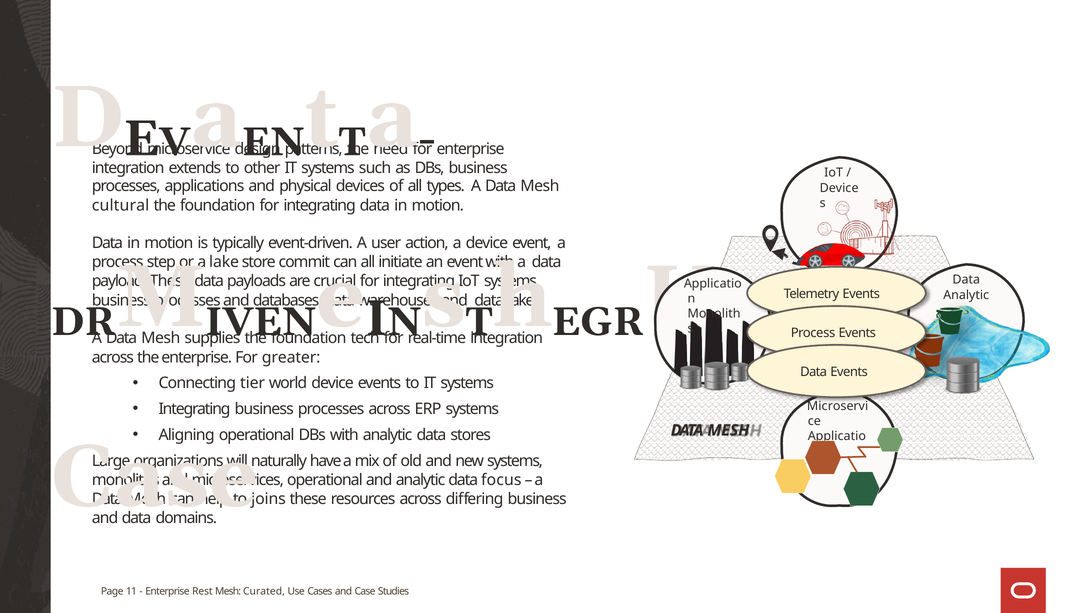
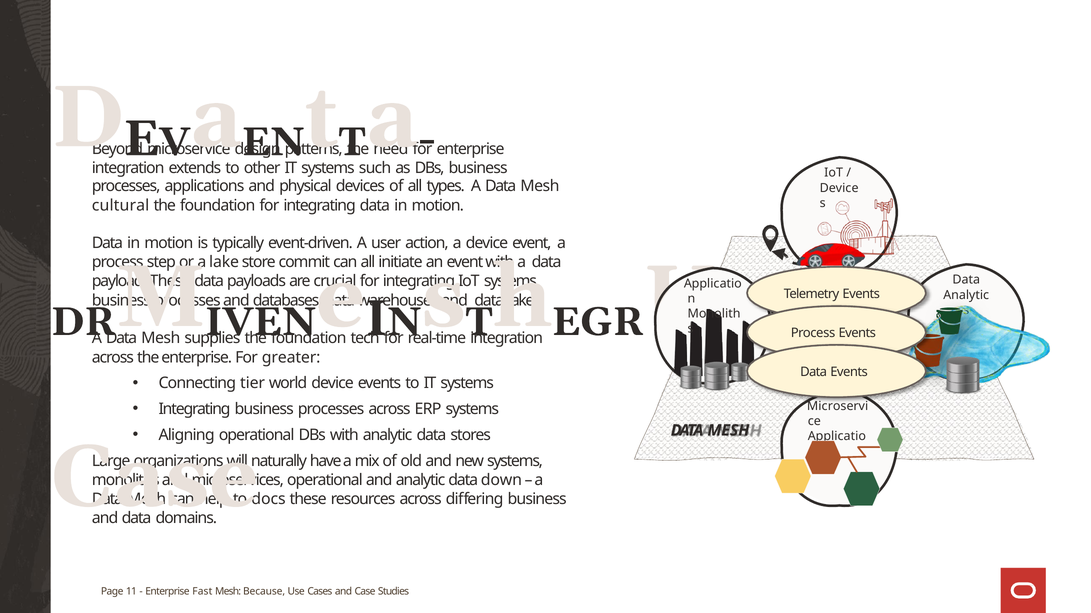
focus: focus -> down (501, 480)
joins: joins -> docs (269, 500)
Rest: Rest -> Fast (202, 592)
Curated: Curated -> Because (264, 592)
